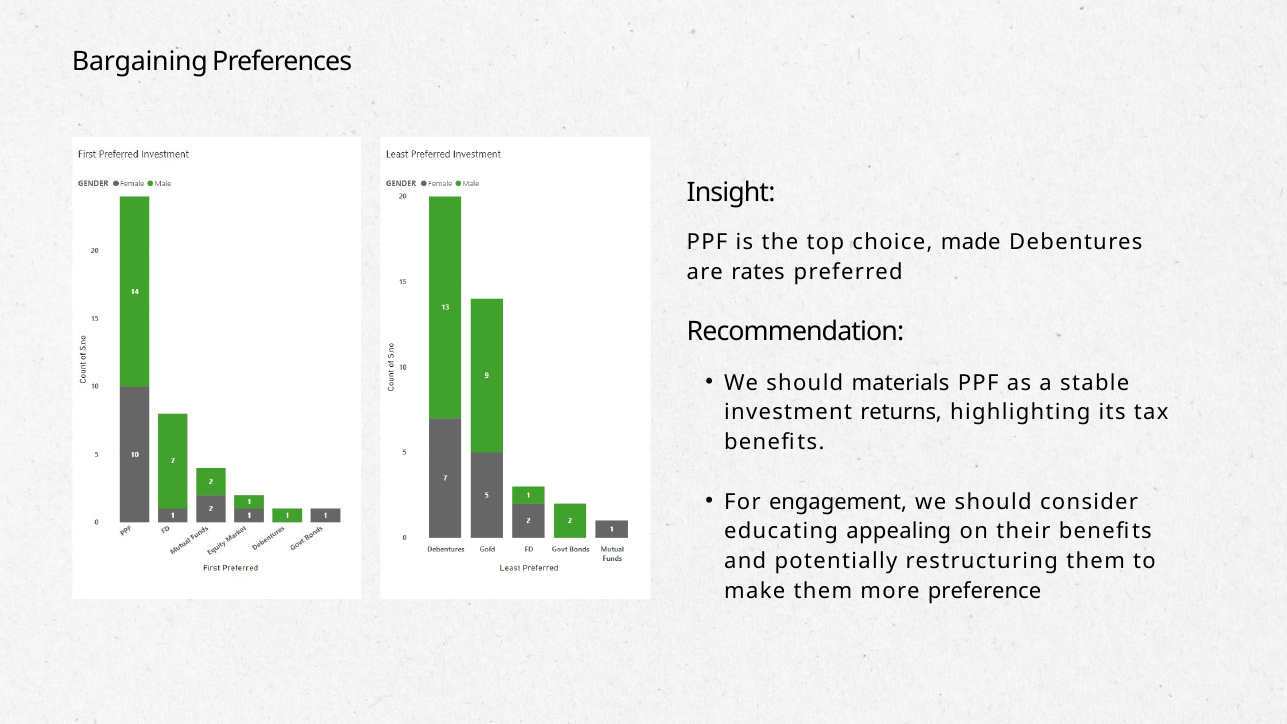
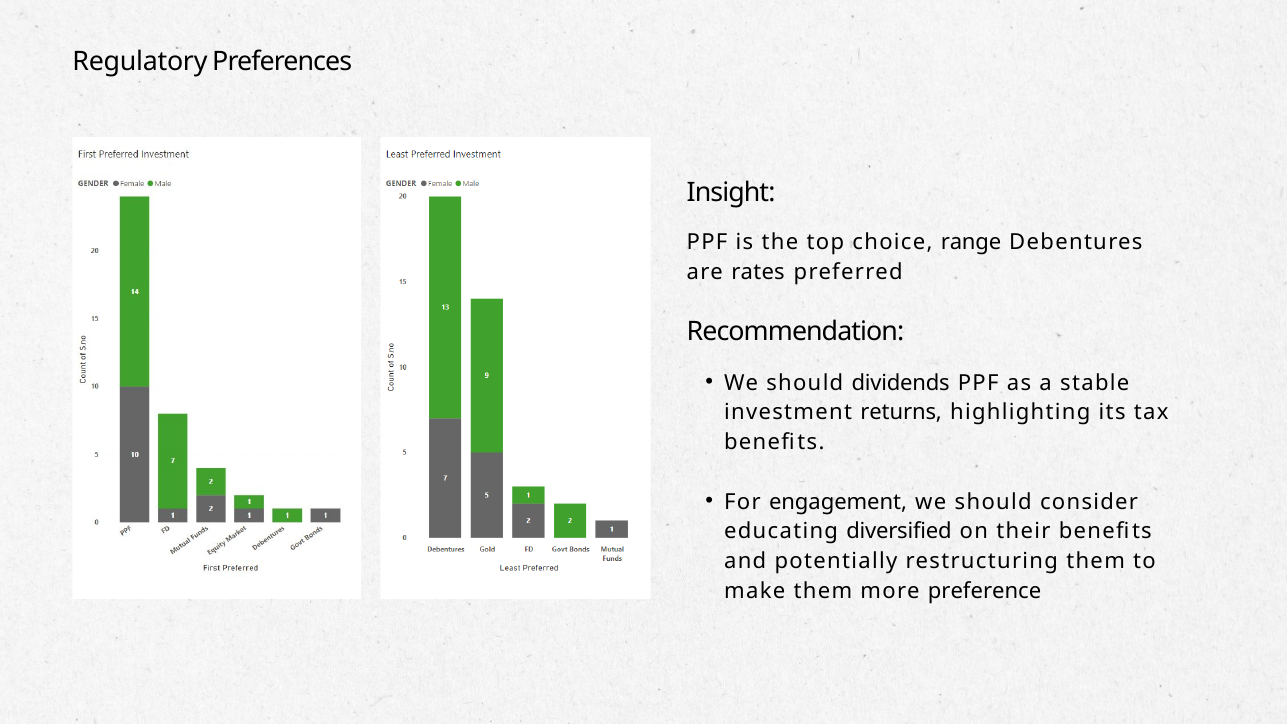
Bargaining: Bargaining -> Regulatory (140, 62)
made: made -> range (971, 243)
materials: materials -> dividends (901, 383)
appealing: appealing -> diversified (899, 531)
